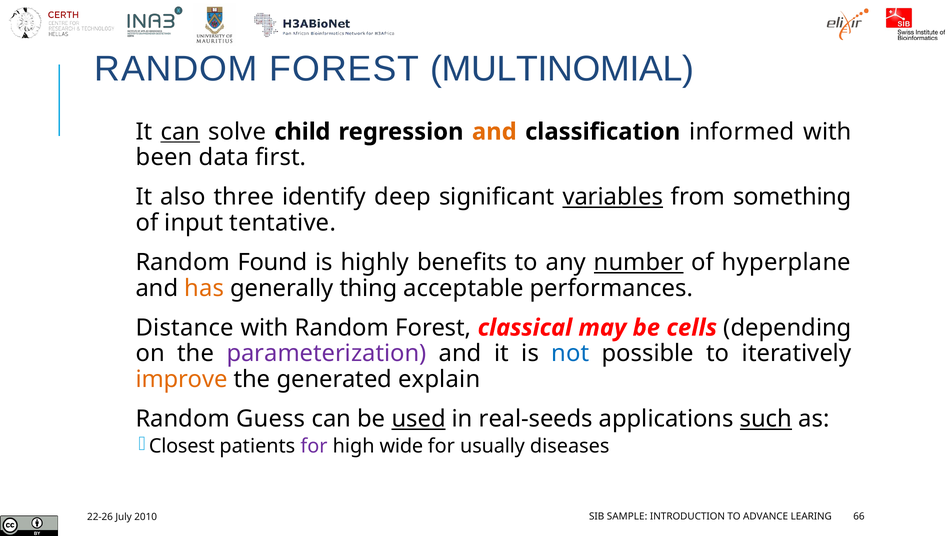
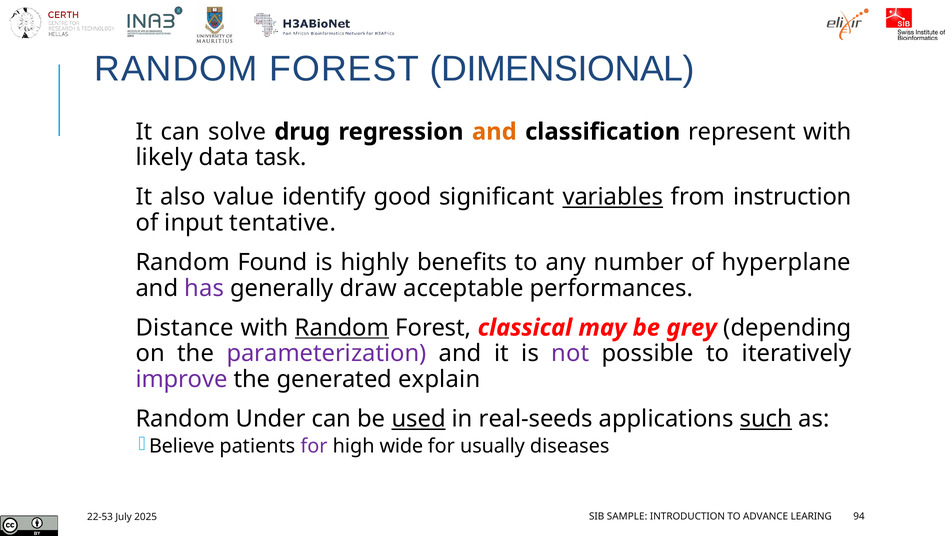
MULTINOMIAL: MULTINOMIAL -> DIMENSIONAL (562, 69)
can underline: present -> none (180, 132)
child: child -> drug (302, 132)
informed: informed -> represent (742, 132)
been: been -> likely (164, 157)
first: first -> task (281, 157)
three: three -> value (244, 197)
deep: deep -> good (403, 197)
something: something -> instruction (792, 197)
number underline: present -> none (639, 262)
has colour: orange -> purple (204, 288)
thing: thing -> draw (368, 288)
Random underline: none -> present (342, 327)
cells: cells -> grey (692, 327)
not colour: blue -> purple (570, 353)
improve colour: orange -> purple (182, 379)
Guess: Guess -> Under (271, 418)
Closest: Closest -> Believe (182, 446)
66: 66 -> 94 (859, 516)
22-26: 22-26 -> 22-53 (100, 517)
2010: 2010 -> 2025 (146, 517)
